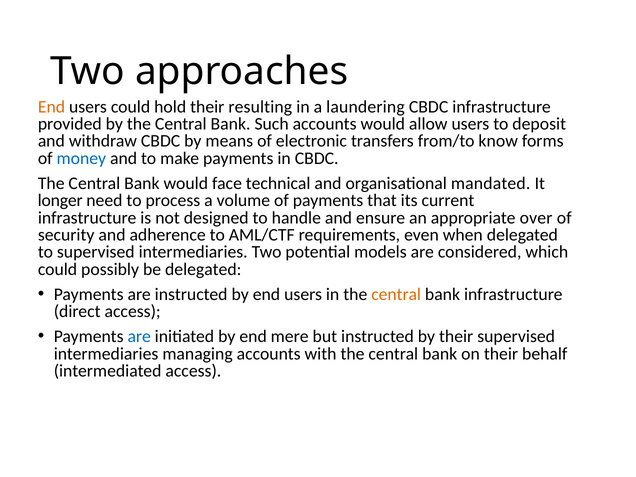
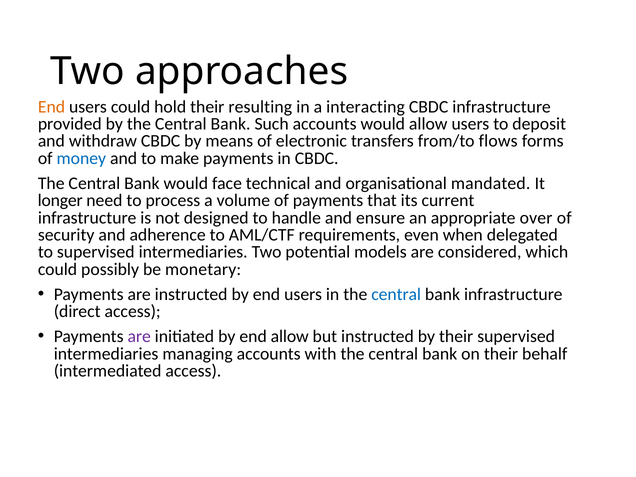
laundering: laundering -> interacting (366, 107)
know: know -> flows (498, 141)
be delegated: delegated -> monetary (203, 269)
central colour: orange -> blue (396, 294)
are colour: blue -> purple (139, 337)
end mere: mere -> allow (290, 337)
